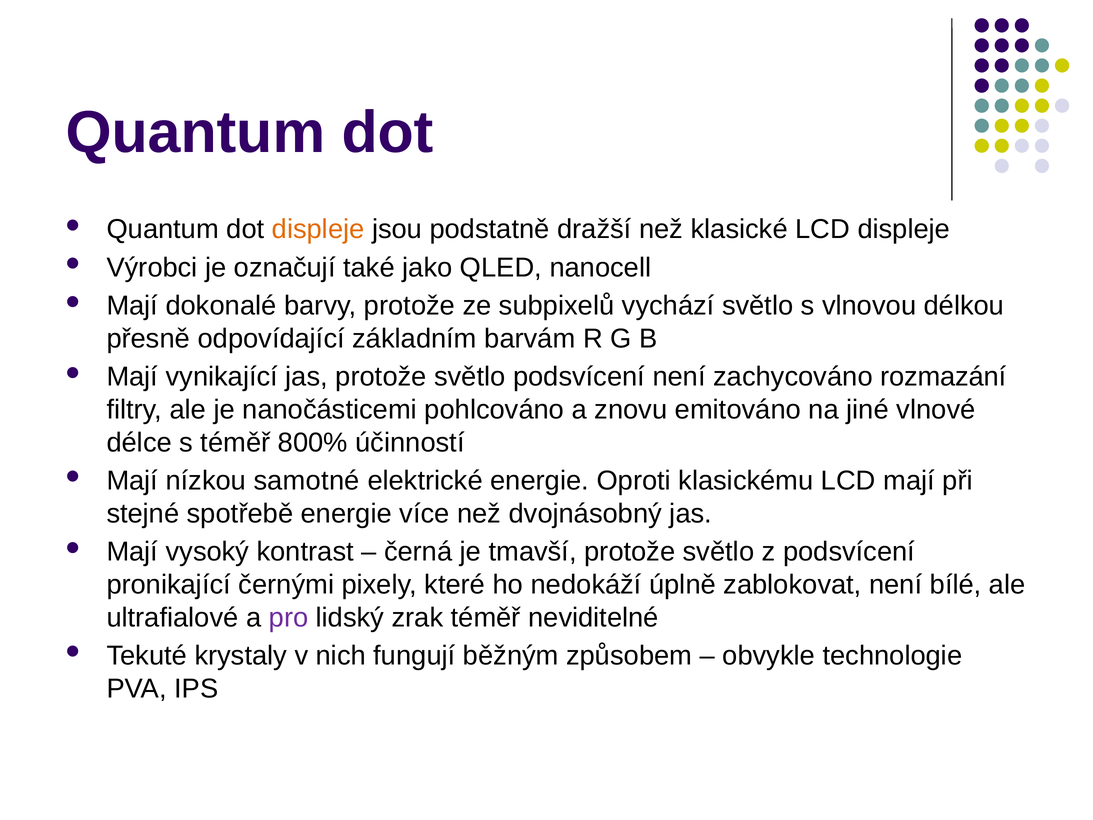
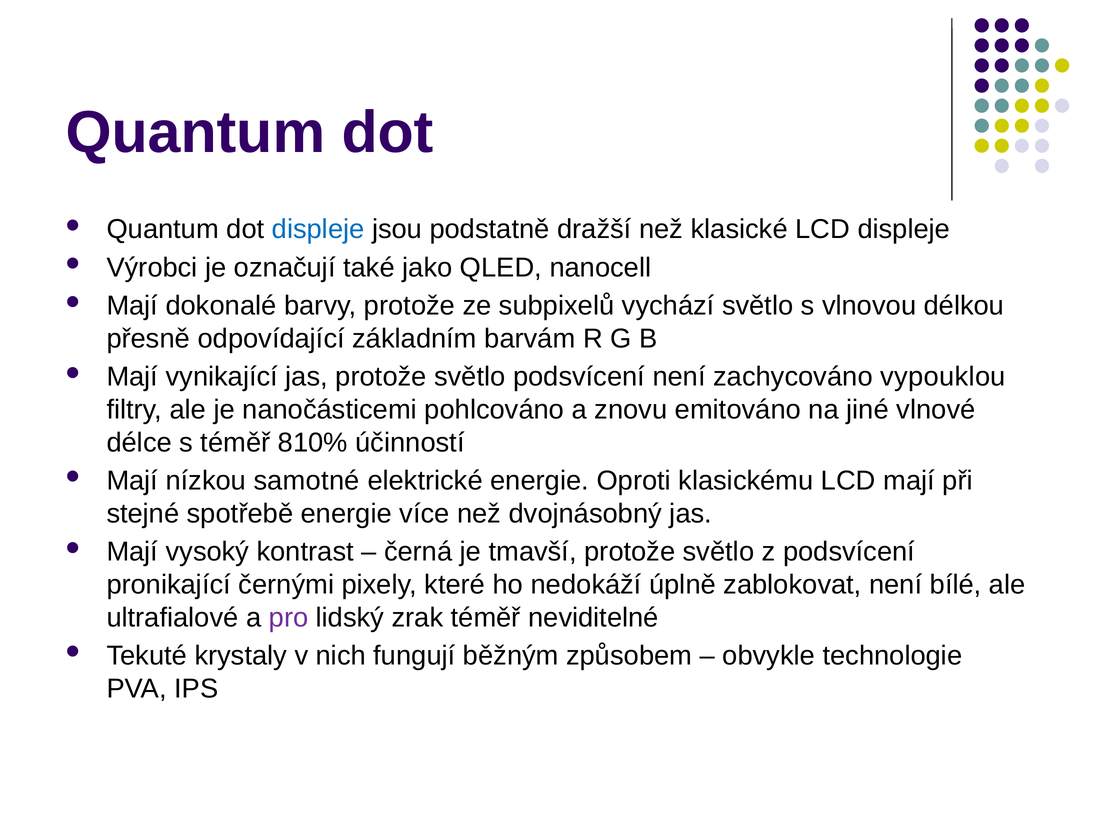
displeje colour: orange -> blue (318, 229)
rozmazání: rozmazání -> vypouklou (943, 377)
800%: 800% -> 810% (313, 442)
